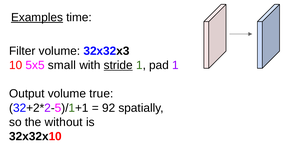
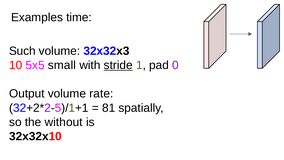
Examples underline: present -> none (37, 17)
Filter: Filter -> Such (22, 51)
pad 1: 1 -> 0 (175, 65)
true: true -> rate (101, 94)
92: 92 -> 81 (109, 108)
